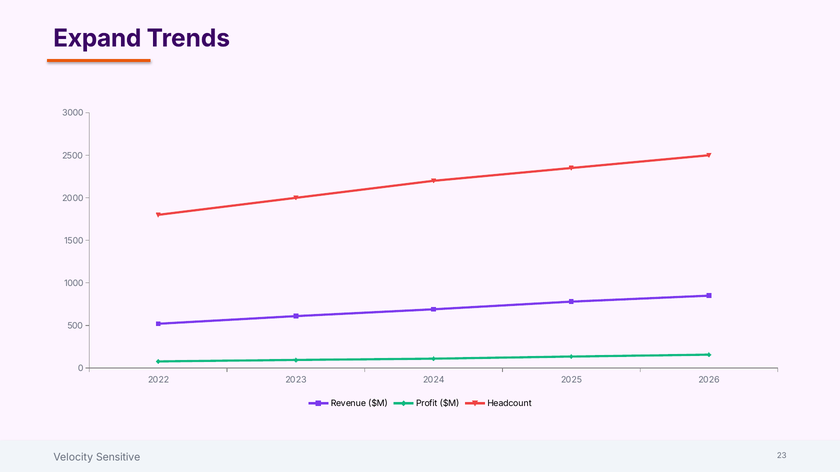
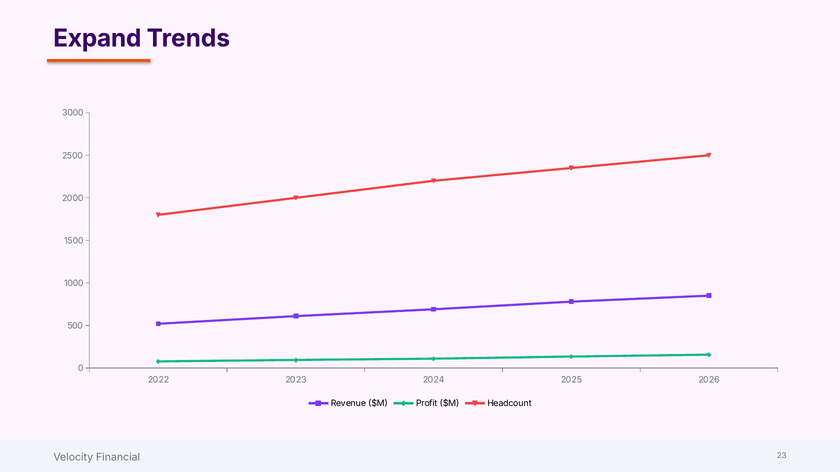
Sensitive: Sensitive -> Financial (118, 458)
